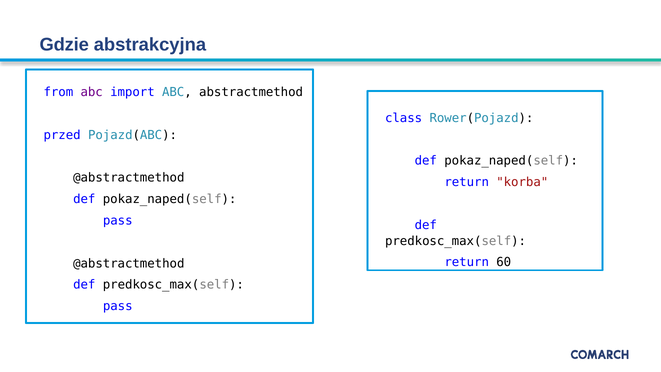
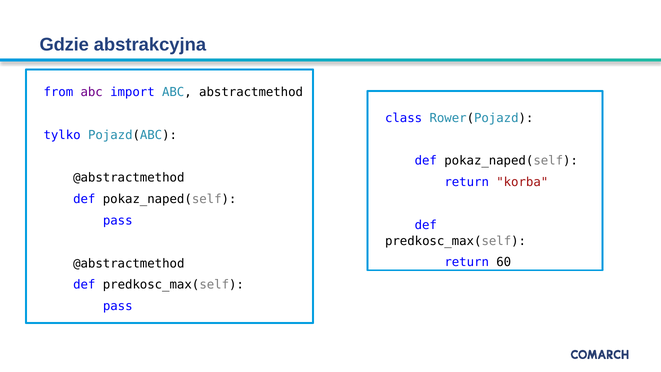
przed: przed -> tylko (62, 135)
